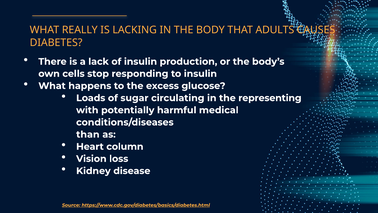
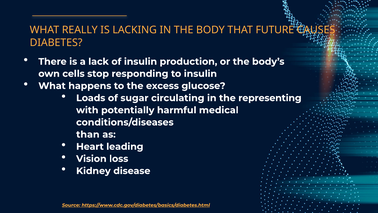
ADULTS: ADULTS -> FUTURE (275, 30)
column: column -> leading (125, 146)
